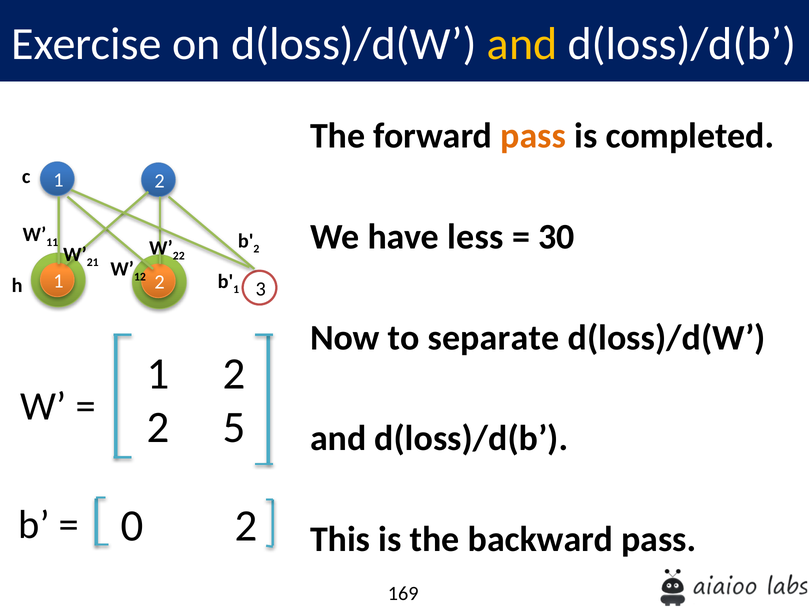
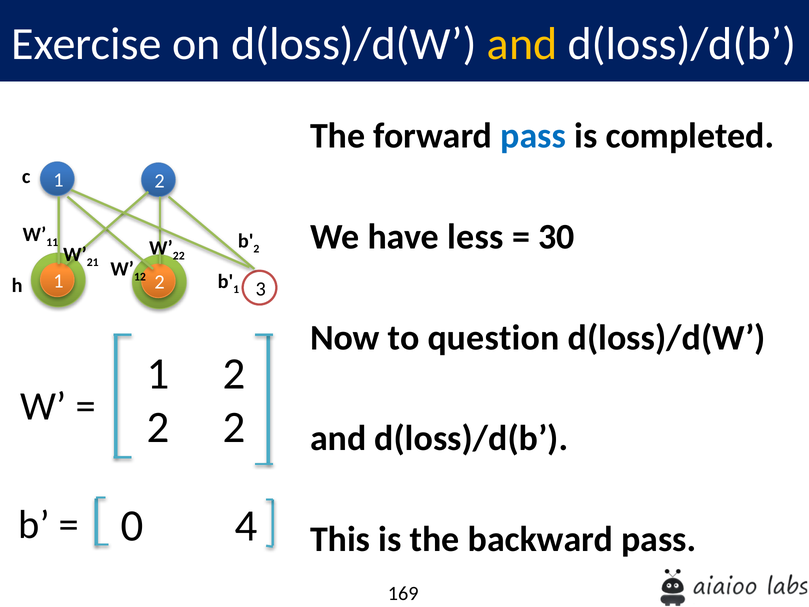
pass colour: orange -> blue (533, 136)
separate: separate -> question (494, 338)
5: 5 -> 2 (234, 427)
0 2: 2 -> 4 (246, 525)
